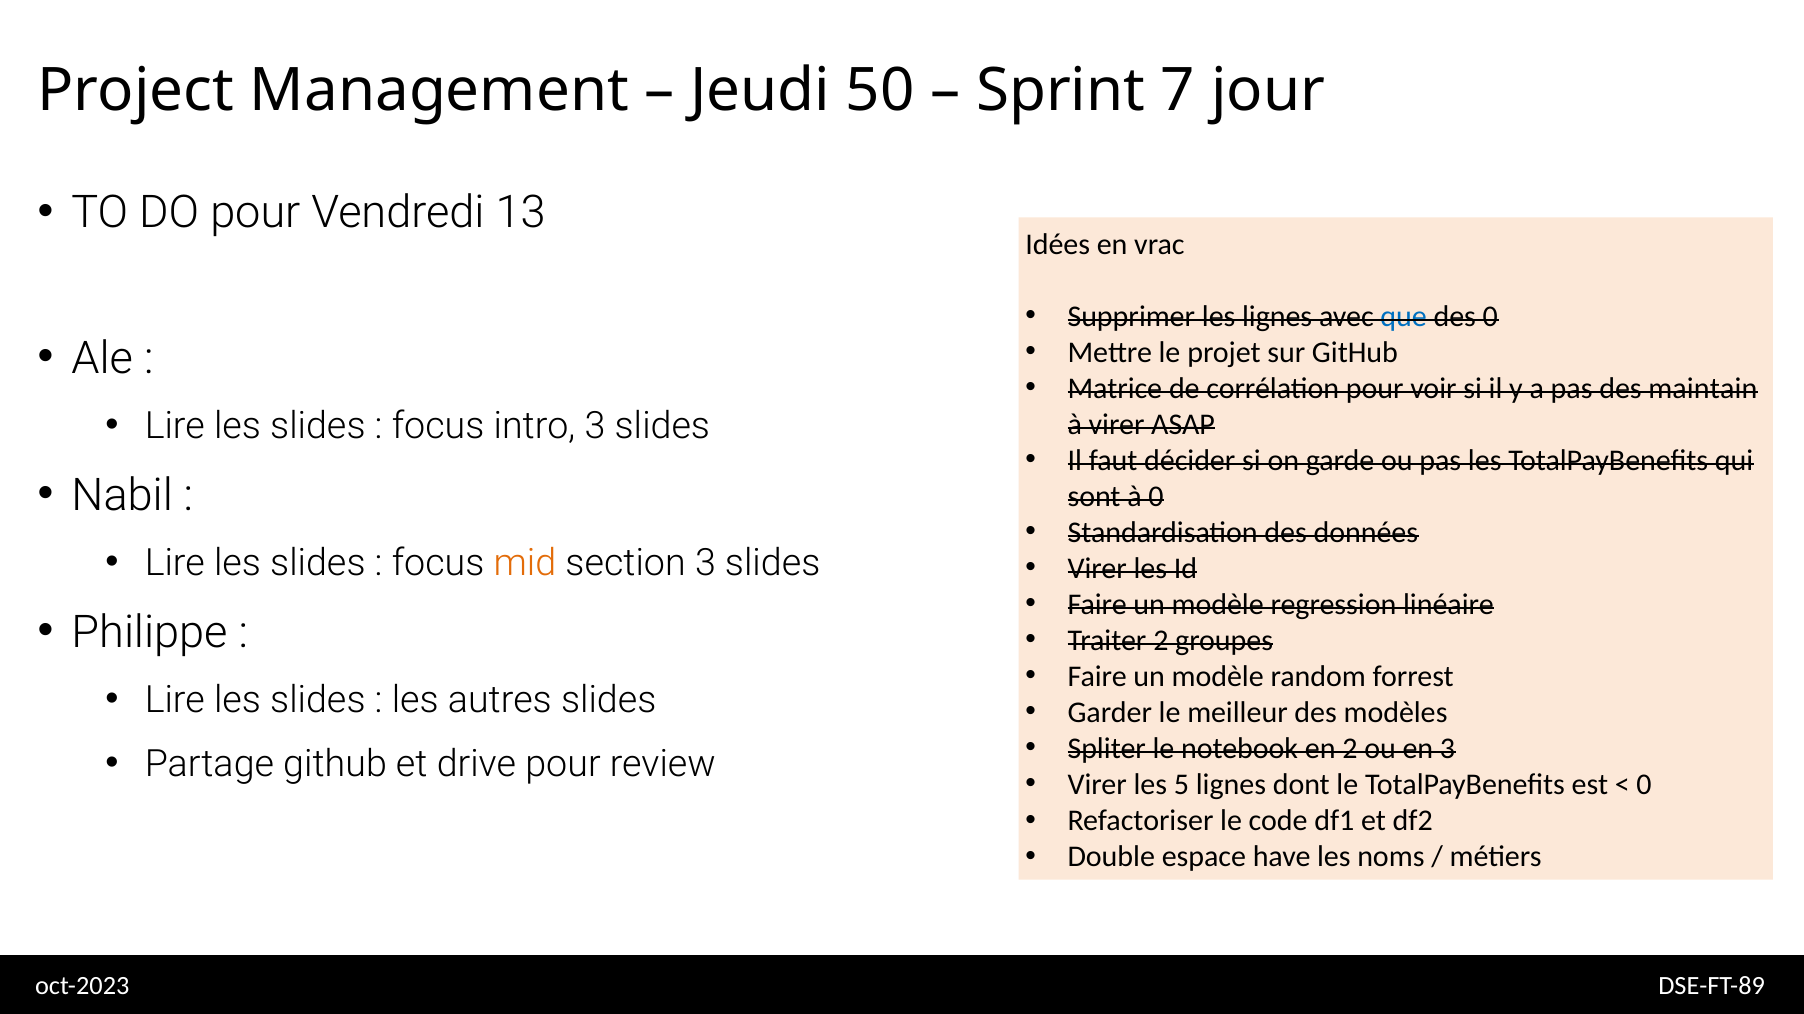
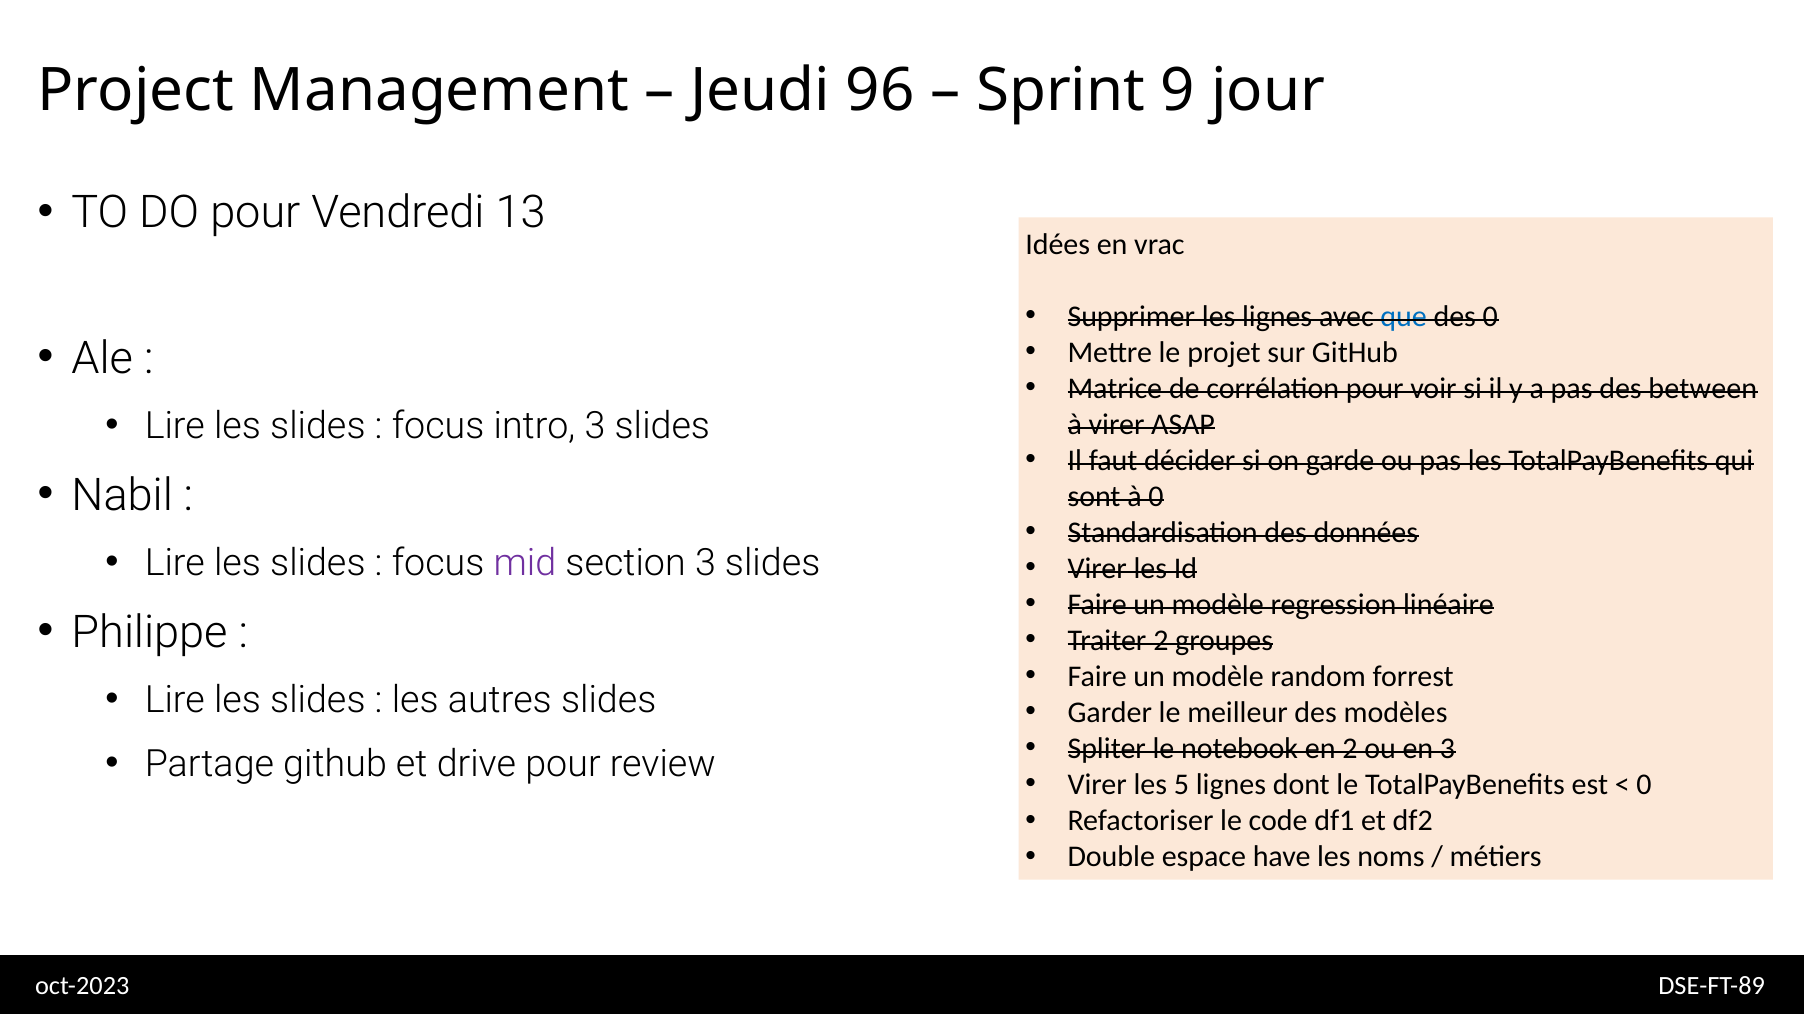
50: 50 -> 96 (880, 91)
7: 7 -> 9 (1178, 91)
maintain: maintain -> between (1703, 389)
mid colour: orange -> purple (525, 564)
